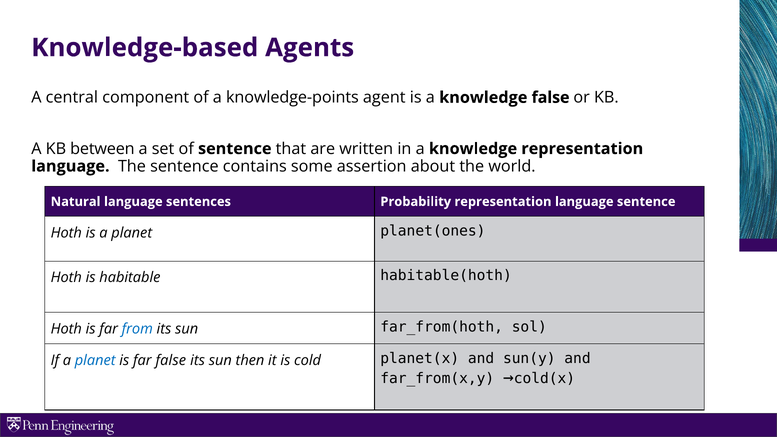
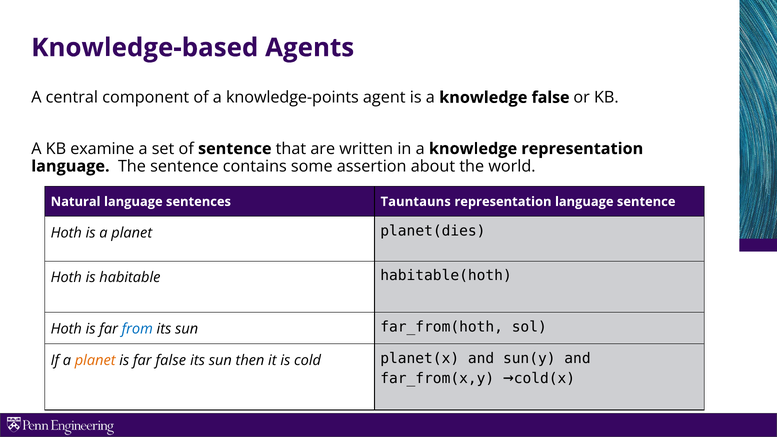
between: between -> examine (102, 149)
Probability: Probability -> Tauntauns (416, 202)
planet(ones: planet(ones -> planet(dies (433, 231)
planet colour: blue -> orange (95, 360)
